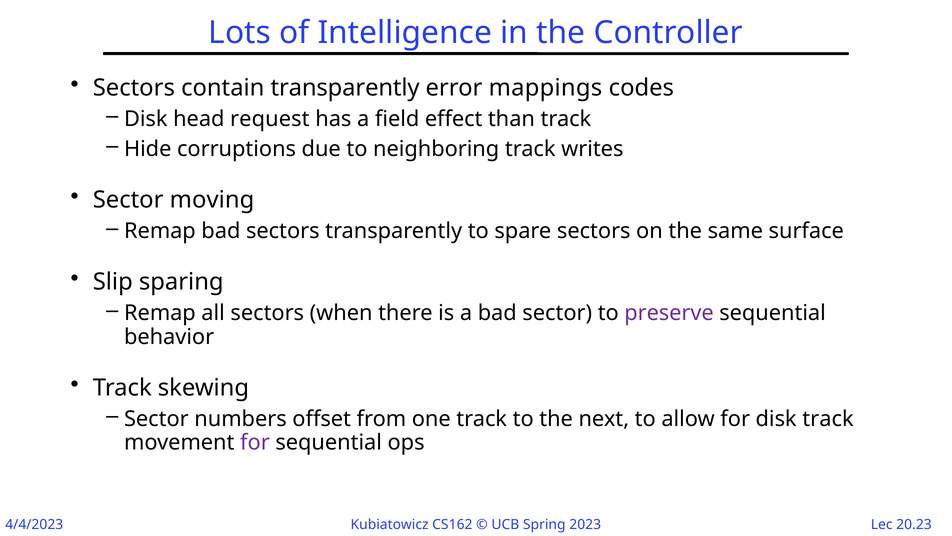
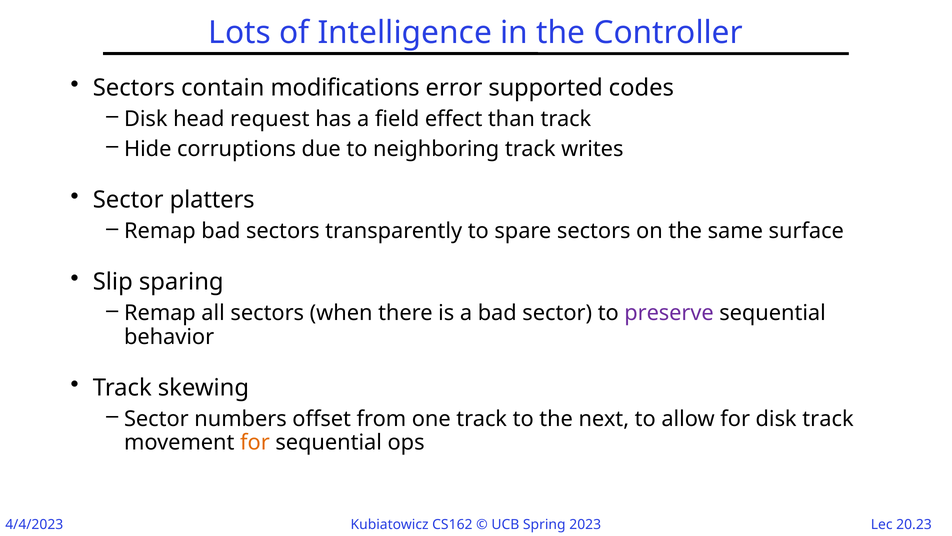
contain transparently: transparently -> modifications (345, 88)
mappings: mappings -> supported (546, 88)
moving: moving -> platters (212, 200)
for colour: purple -> orange (255, 442)
